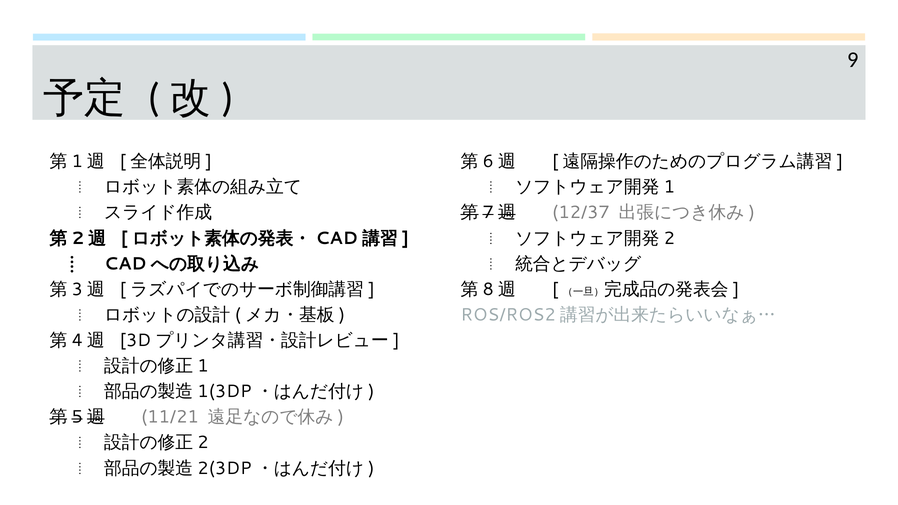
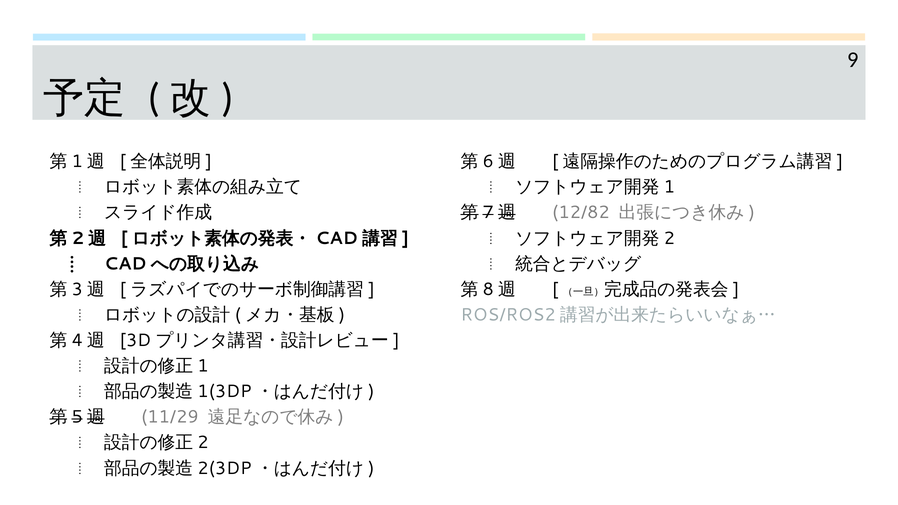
12/37: 12/37 -> 12/82 (581, 213)
11/21: 11/21 -> 11/29 (170, 417)
